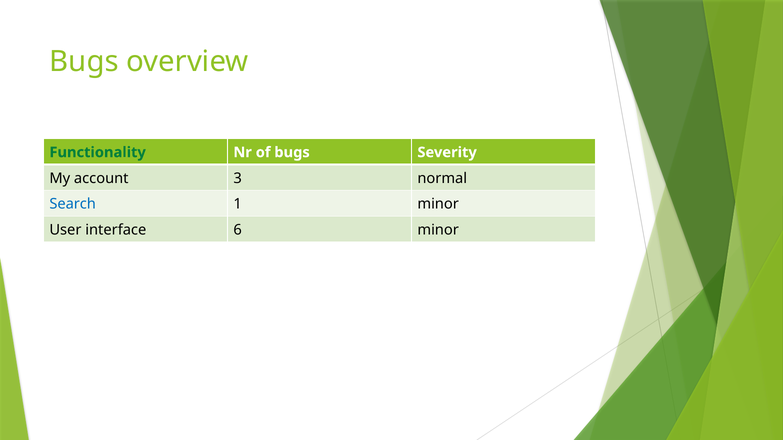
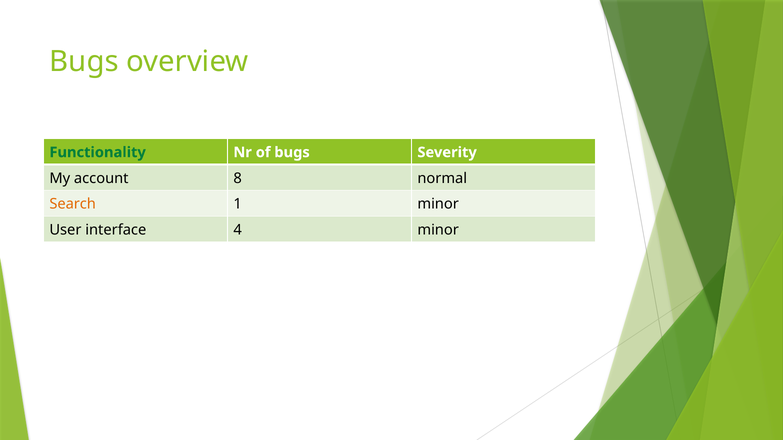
3: 3 -> 8 (238, 178)
Search colour: blue -> orange (73, 204)
6: 6 -> 4 (238, 230)
